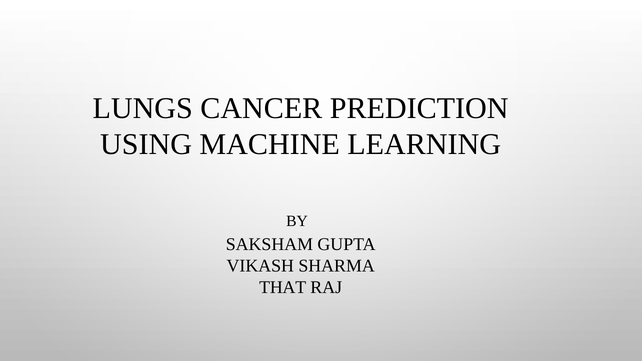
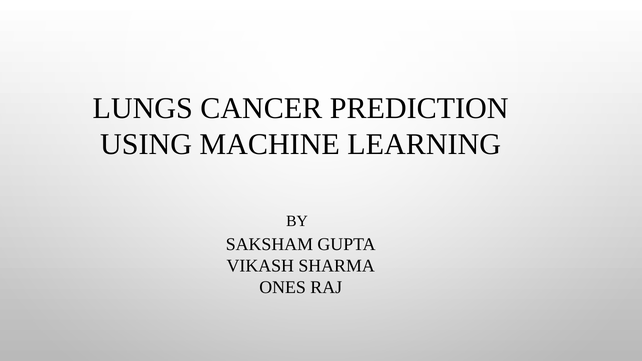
THAT: THAT -> ONES (283, 287)
